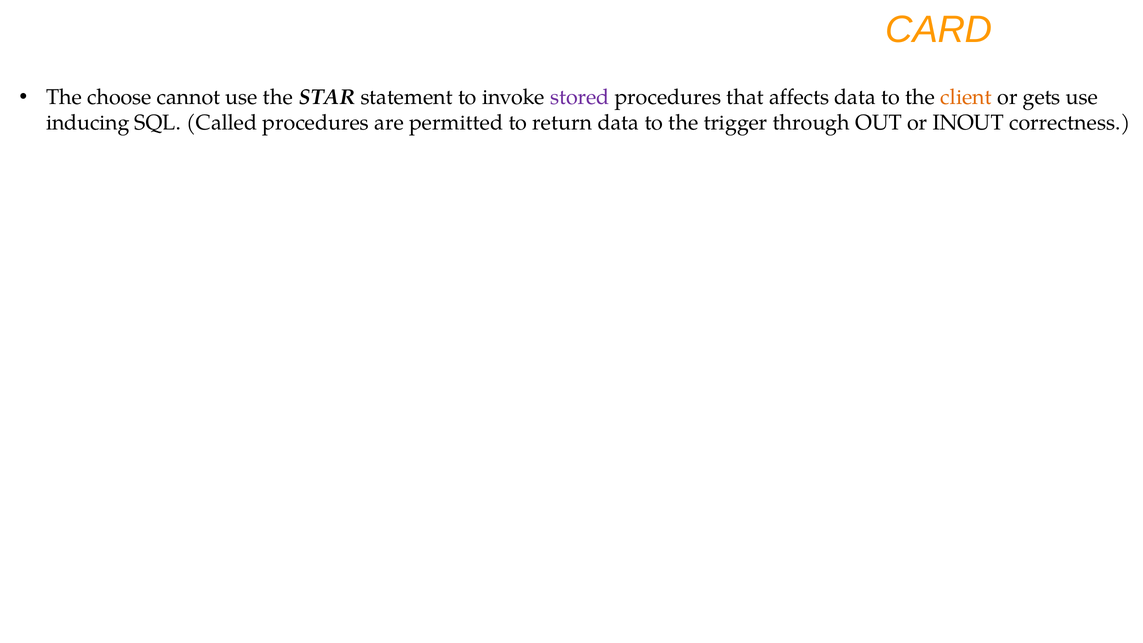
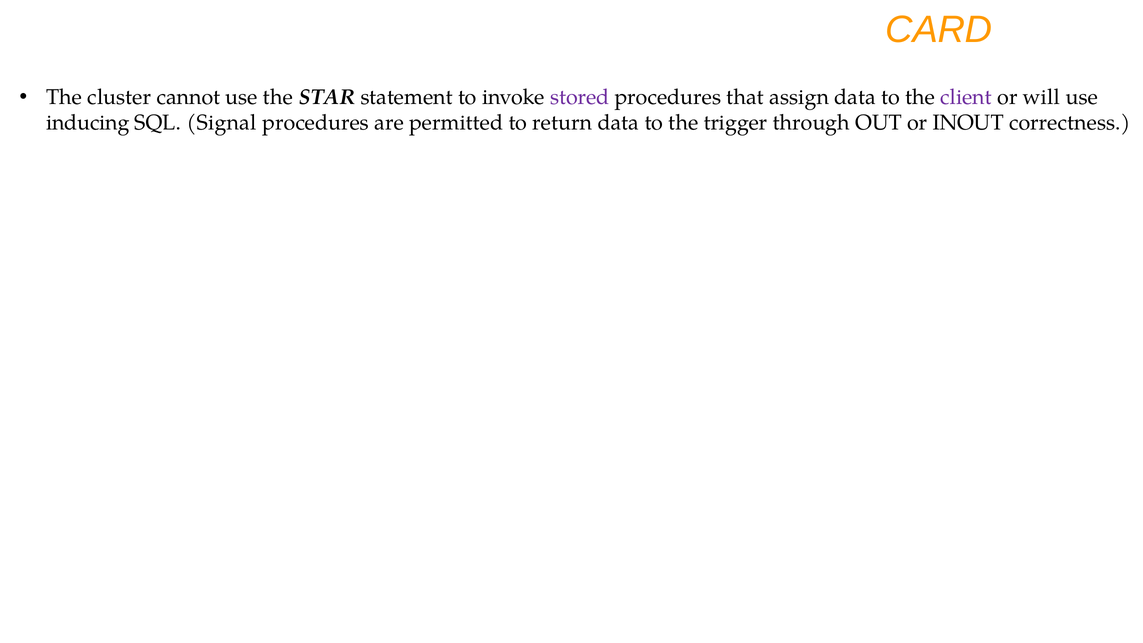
choose: choose -> cluster (119, 97)
affects: affects -> assign (799, 97)
client colour: orange -> purple (966, 97)
gets: gets -> will (1041, 97)
Called: Called -> Signal (222, 123)
